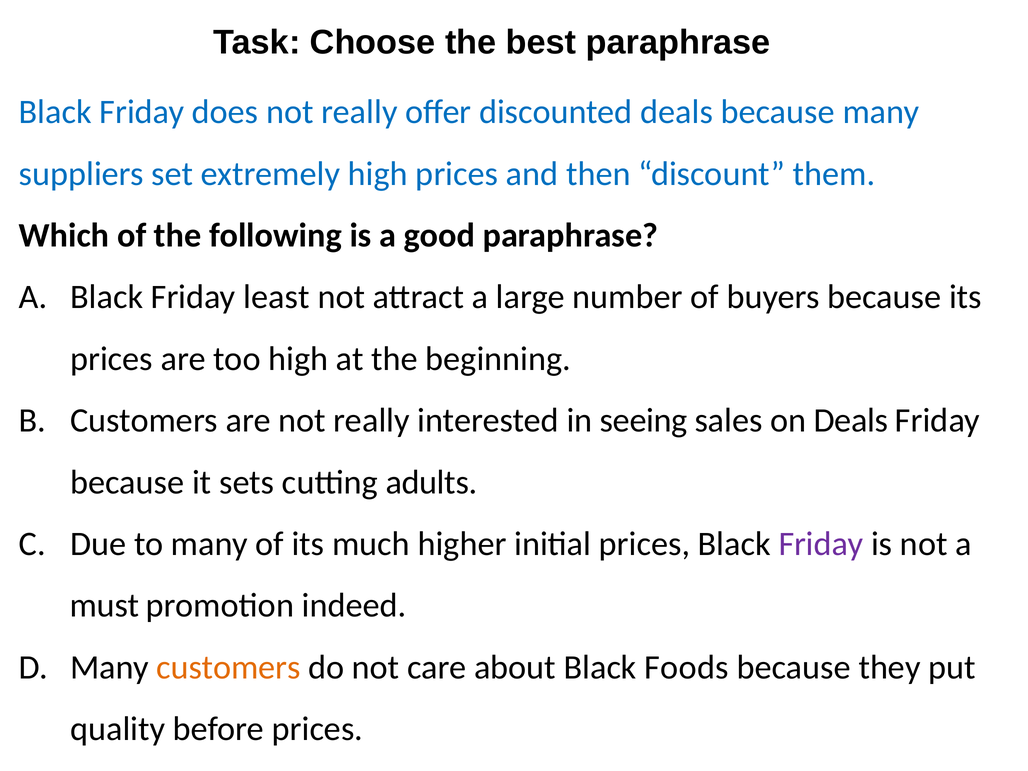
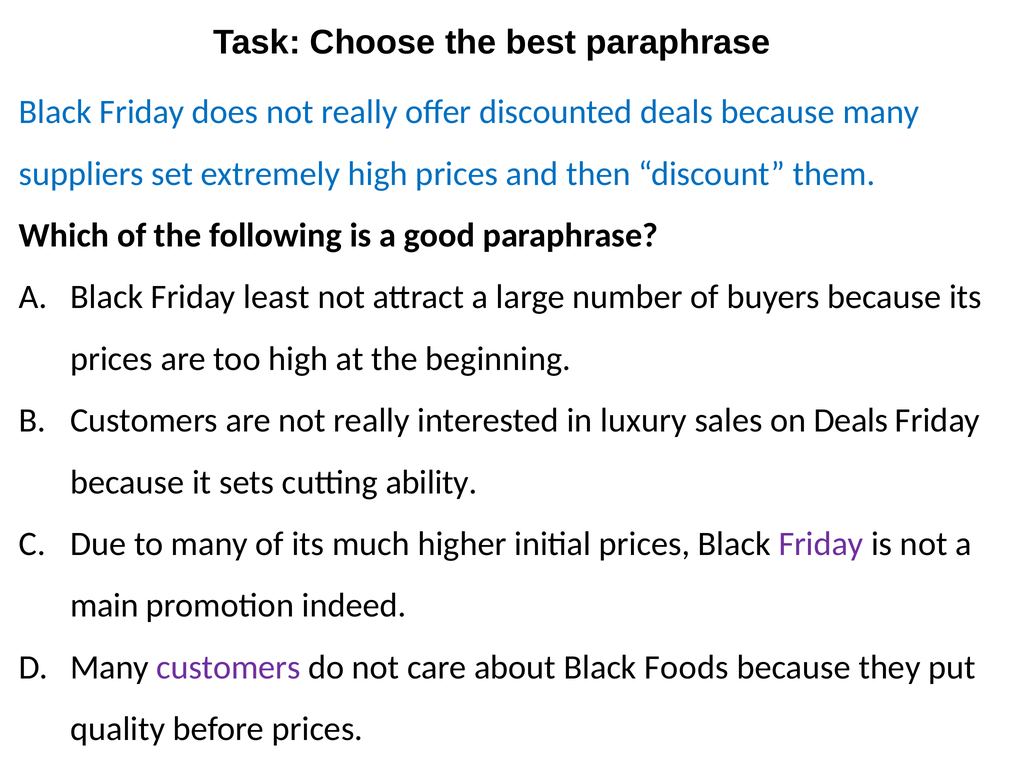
seeing: seeing -> luxury (643, 421)
adults: adults -> ability (431, 482)
must: must -> main (104, 606)
customers colour: orange -> purple (228, 667)
